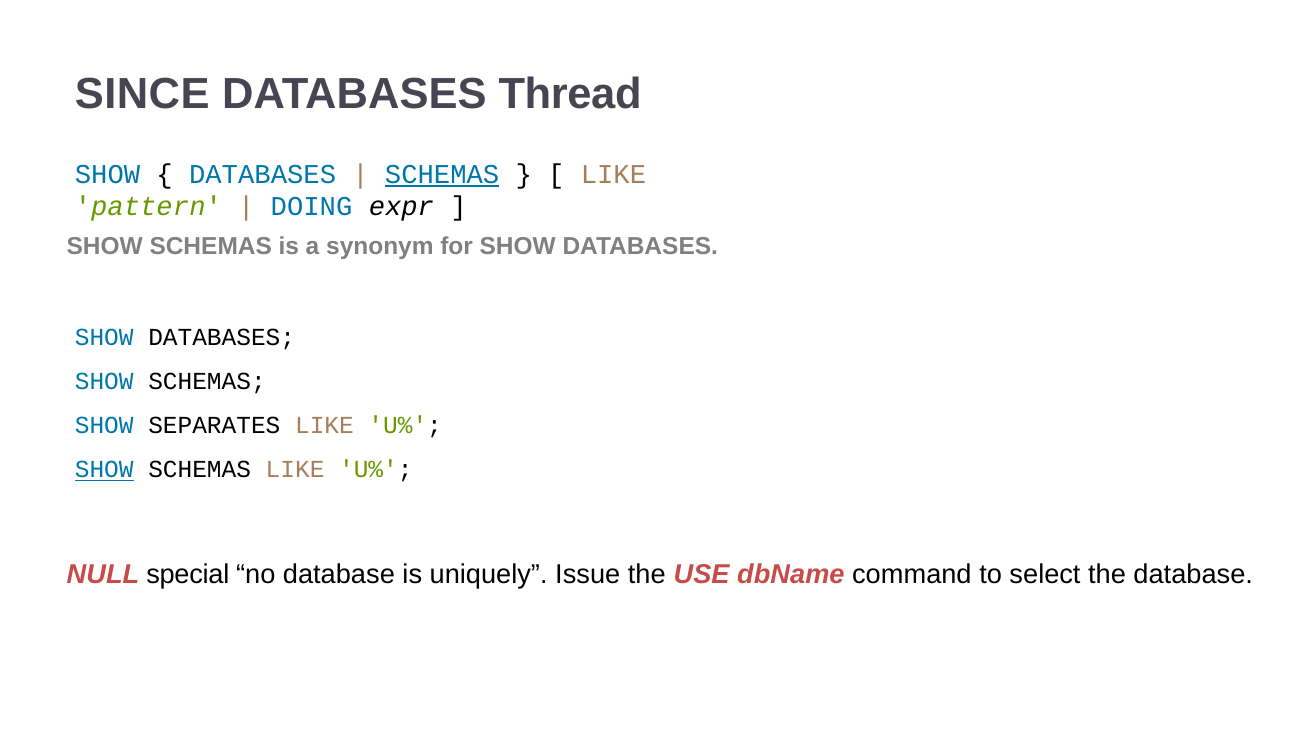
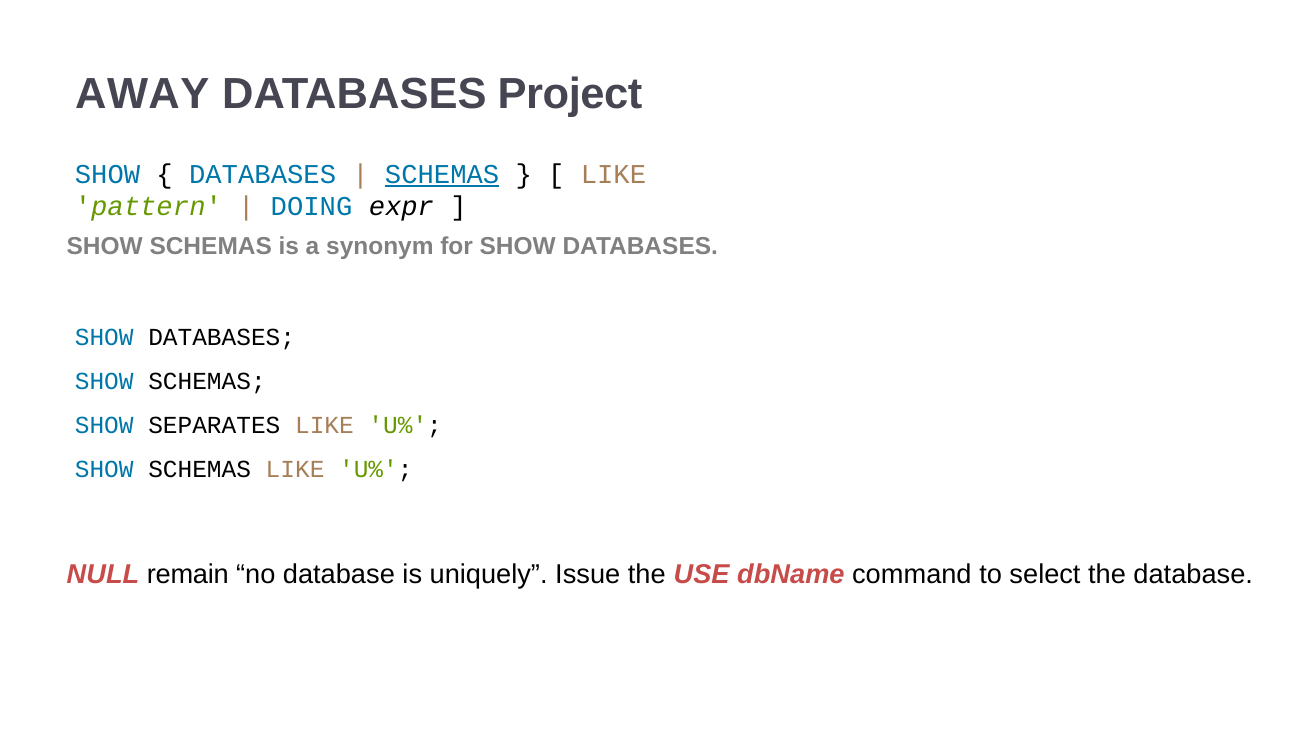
SINCE: SINCE -> AWAY (142, 94)
Thread: Thread -> Project (570, 94)
SHOW underline: present -> none (104, 470)
special: special -> remain (188, 574)
